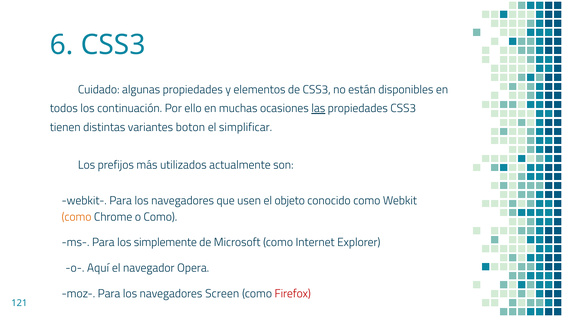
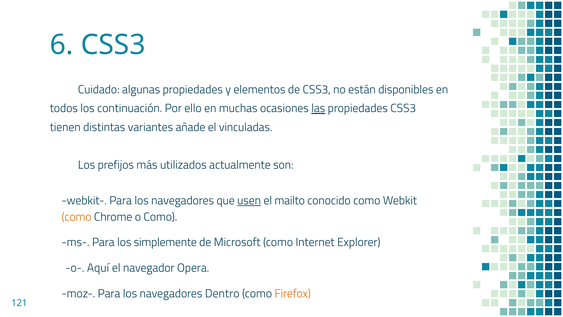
boton: boton -> añade (190, 127)
simplificar: simplificar -> vinculadas (246, 127)
usen underline: none -> present (249, 200)
objeto: objeto -> mailto (290, 200)
Screen: Screen -> Dentro (222, 293)
Firefox colour: red -> orange (293, 293)
